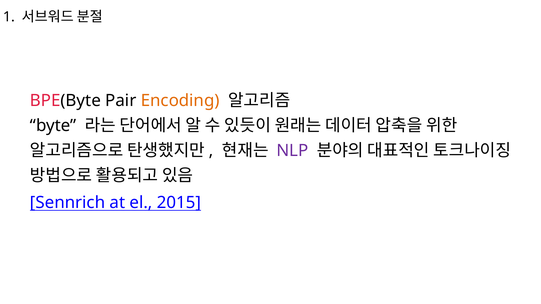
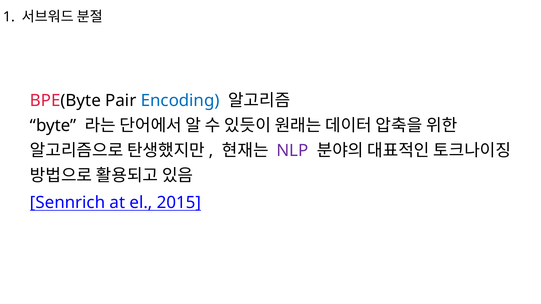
Encoding colour: orange -> blue (180, 101)
